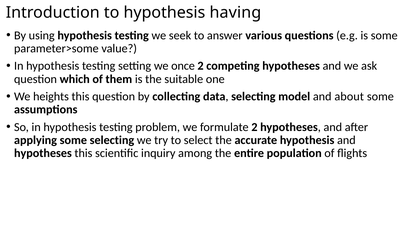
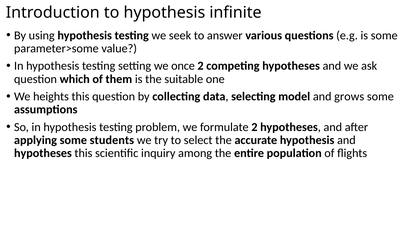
having: having -> infinite (235, 12)
about: about -> grows (349, 96)
some selecting: selecting -> students (112, 140)
